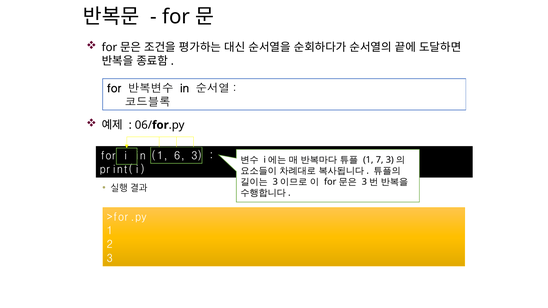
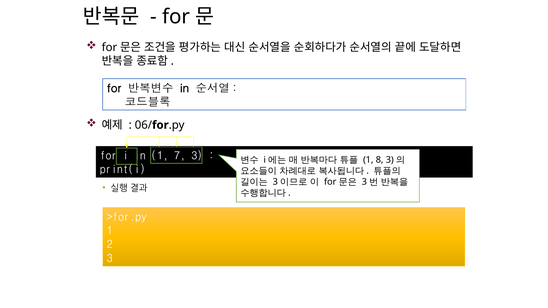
6: 6 -> 7 (180, 156)
7: 7 -> 8 (380, 160)
